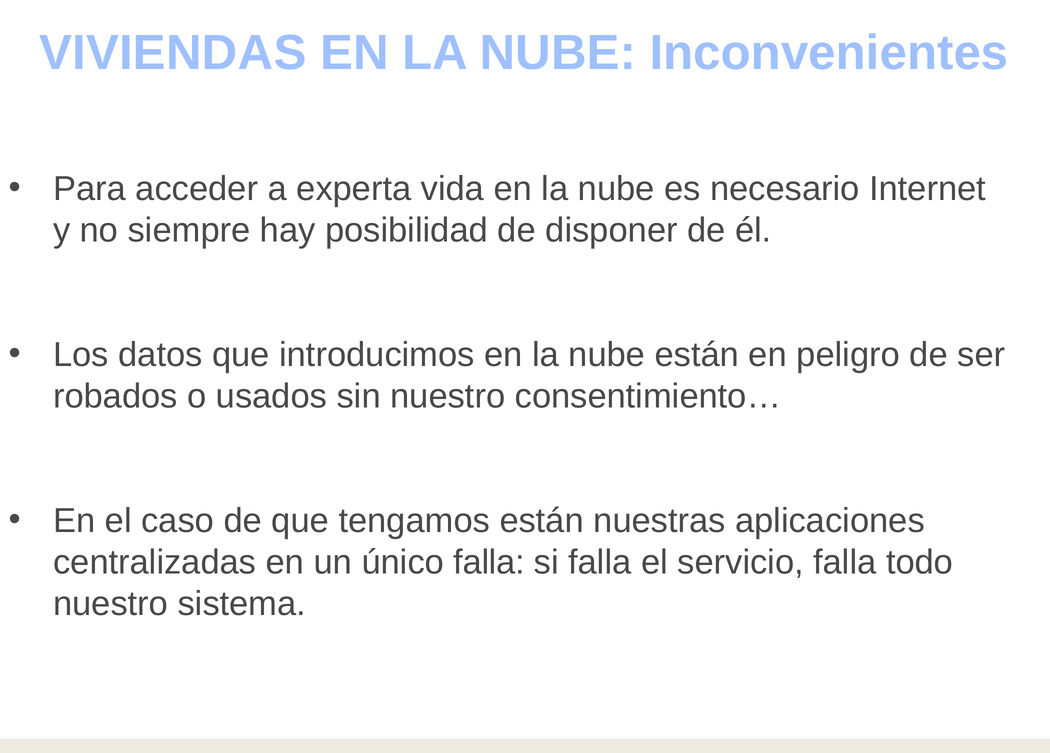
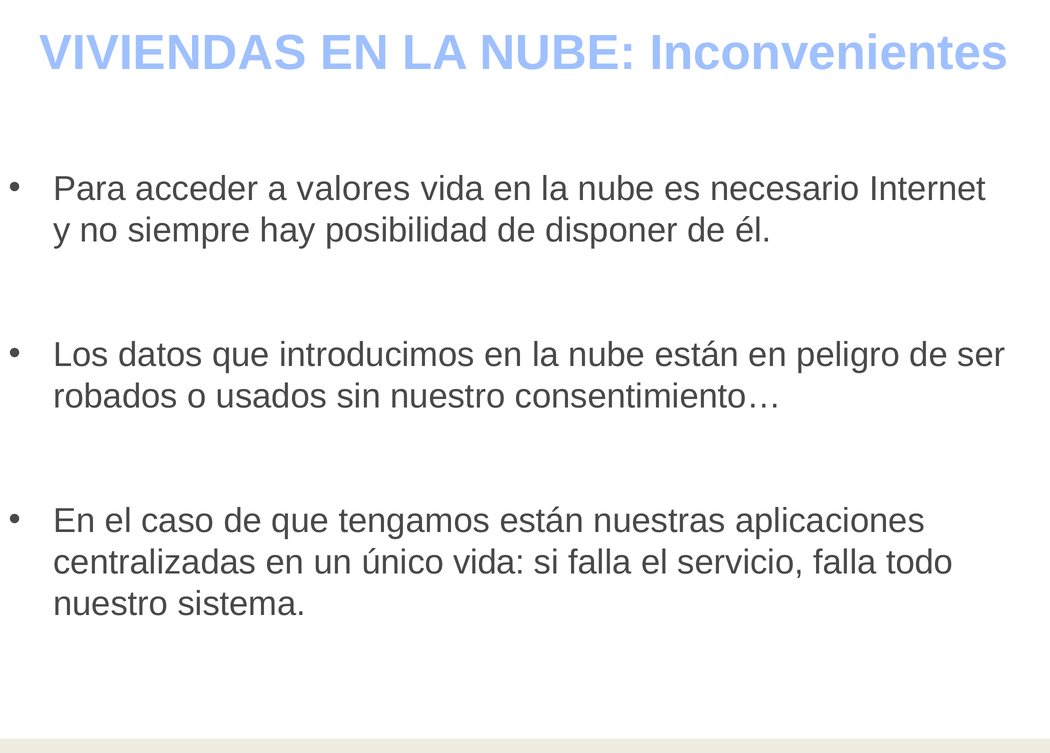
experta: experta -> valores (354, 189)
único falla: falla -> vida (489, 562)
